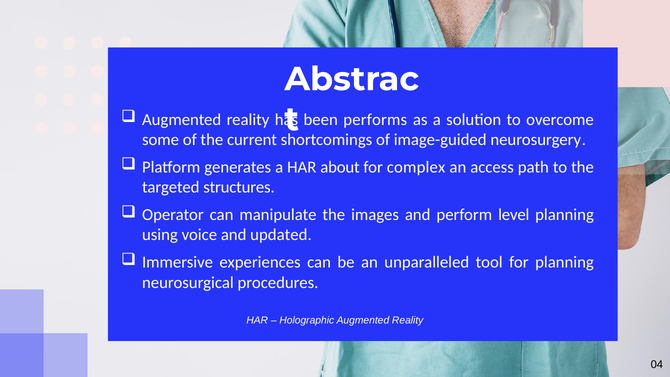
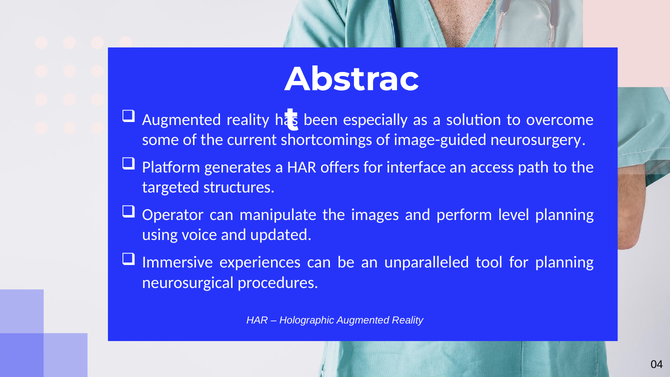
performs: performs -> especially (375, 119)
about: about -> offers (340, 167)
complex: complex -> interface (416, 167)
